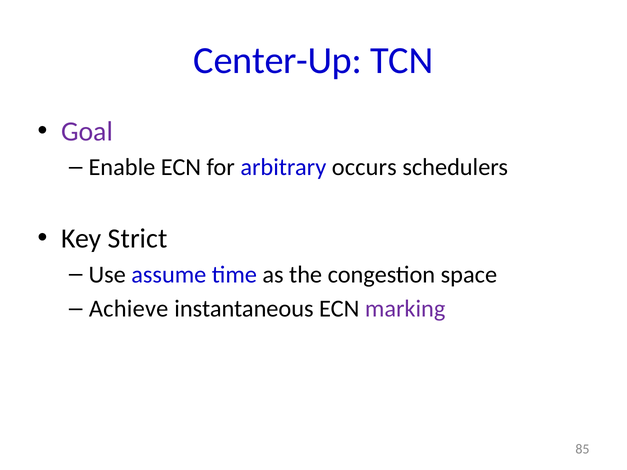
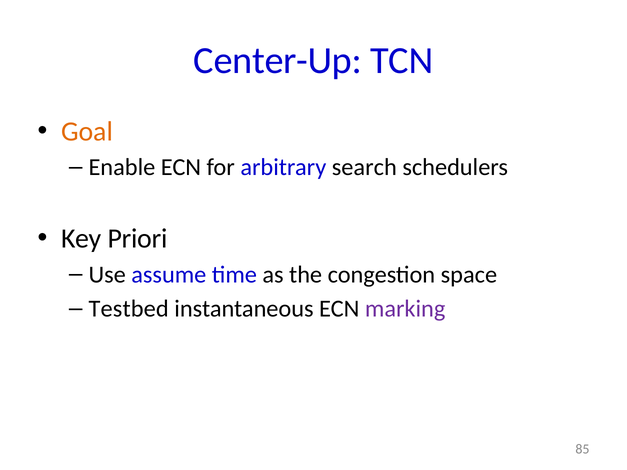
Goal colour: purple -> orange (87, 132)
occurs: occurs -> search (364, 168)
Strict: Strict -> Priori (138, 239)
Achieve: Achieve -> Testbed (129, 309)
